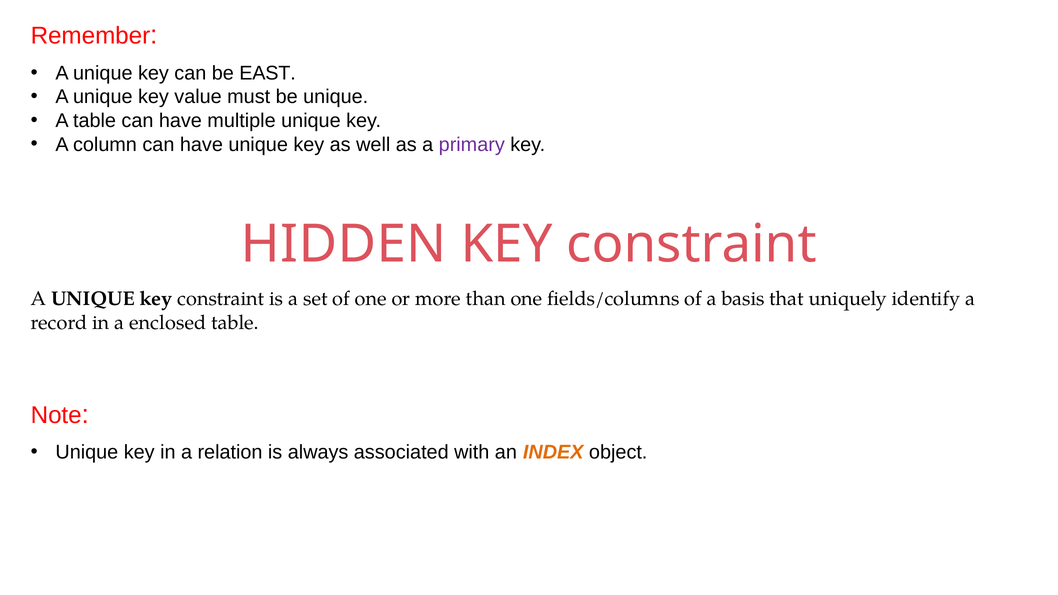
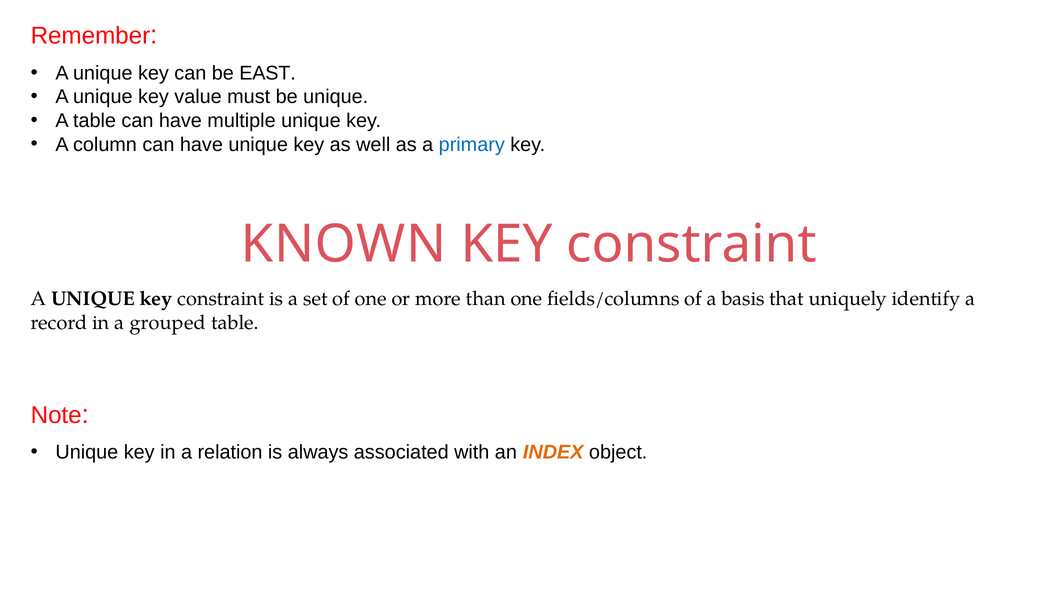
primary colour: purple -> blue (472, 144)
HIDDEN: HIDDEN -> KNOWN (344, 244)
enclosed: enclosed -> grouped (168, 323)
